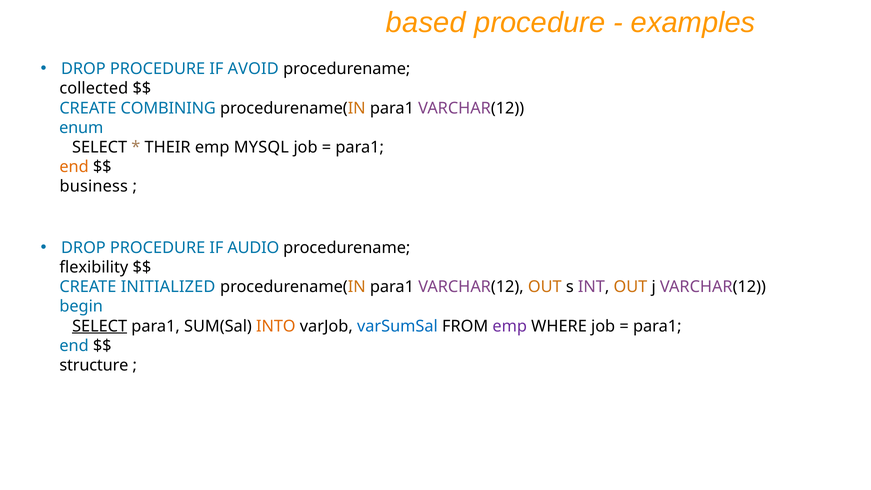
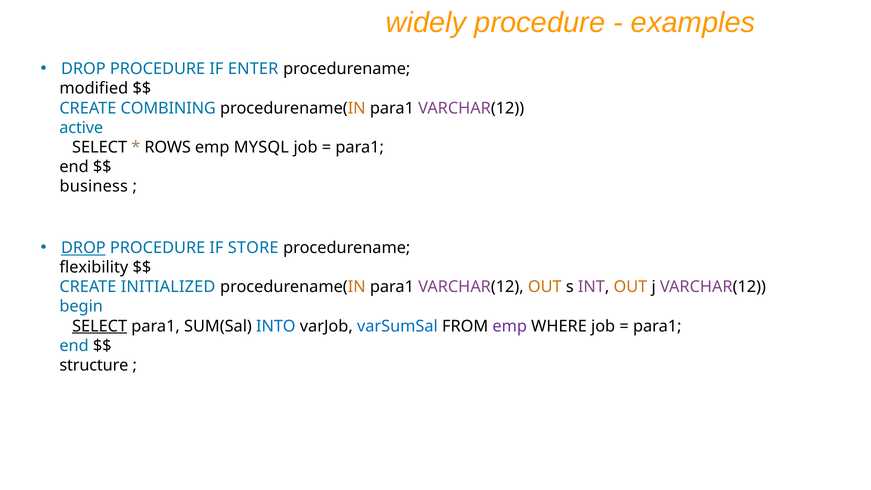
based: based -> widely (426, 23)
AVOID: AVOID -> ENTER (253, 69)
collected: collected -> modified (94, 89)
enum: enum -> active (81, 128)
THEIR: THEIR -> ROWS (168, 147)
end colour: orange -> black (74, 167)
DROP underline: none -> present (83, 248)
AUDIO: AUDIO -> STORE (253, 248)
INTO colour: orange -> blue (276, 326)
